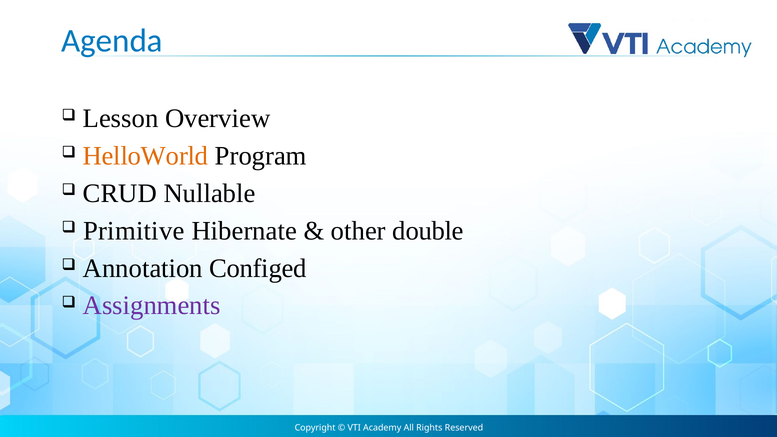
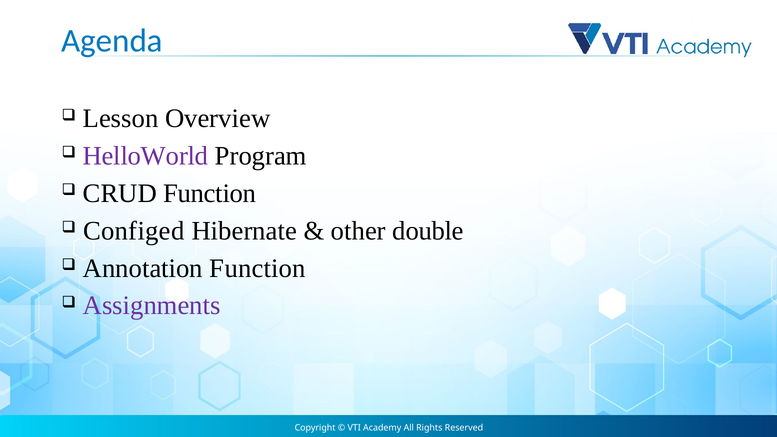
HelloWorld colour: orange -> purple (146, 156)
CRUD Nullable: Nullable -> Function (210, 193)
Primitive: Primitive -> Configed (134, 231)
Annotation Configed: Configed -> Function (258, 268)
